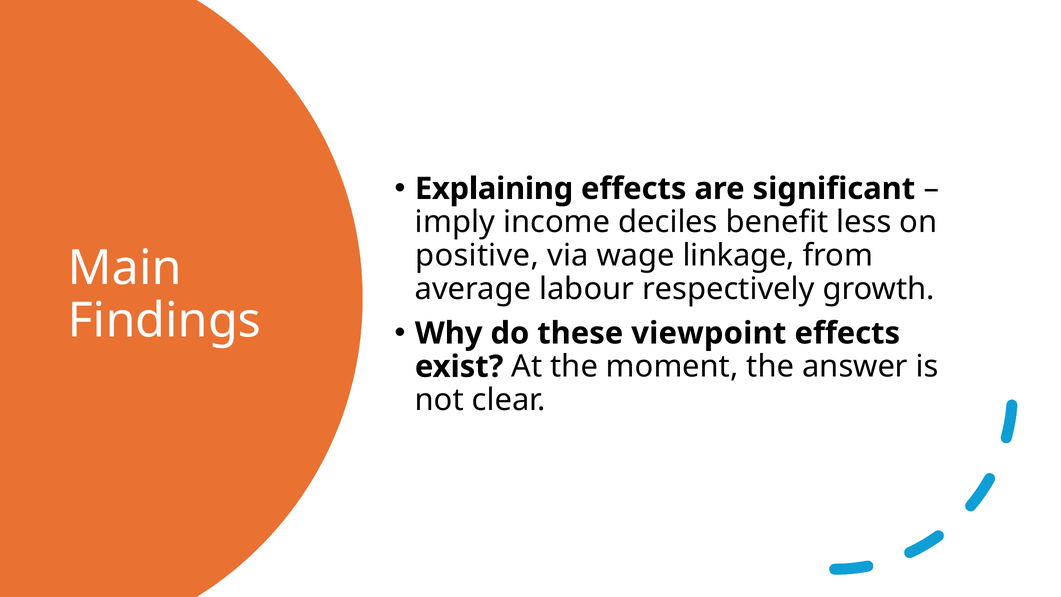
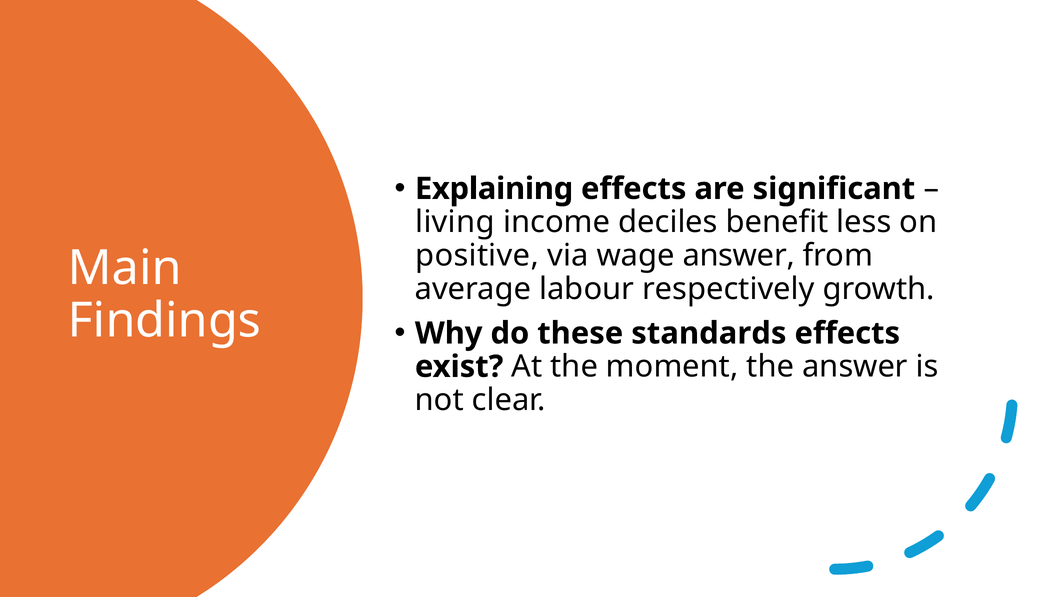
imply: imply -> living (455, 222)
wage linkage: linkage -> answer (739, 255)
viewpoint: viewpoint -> standards (709, 333)
